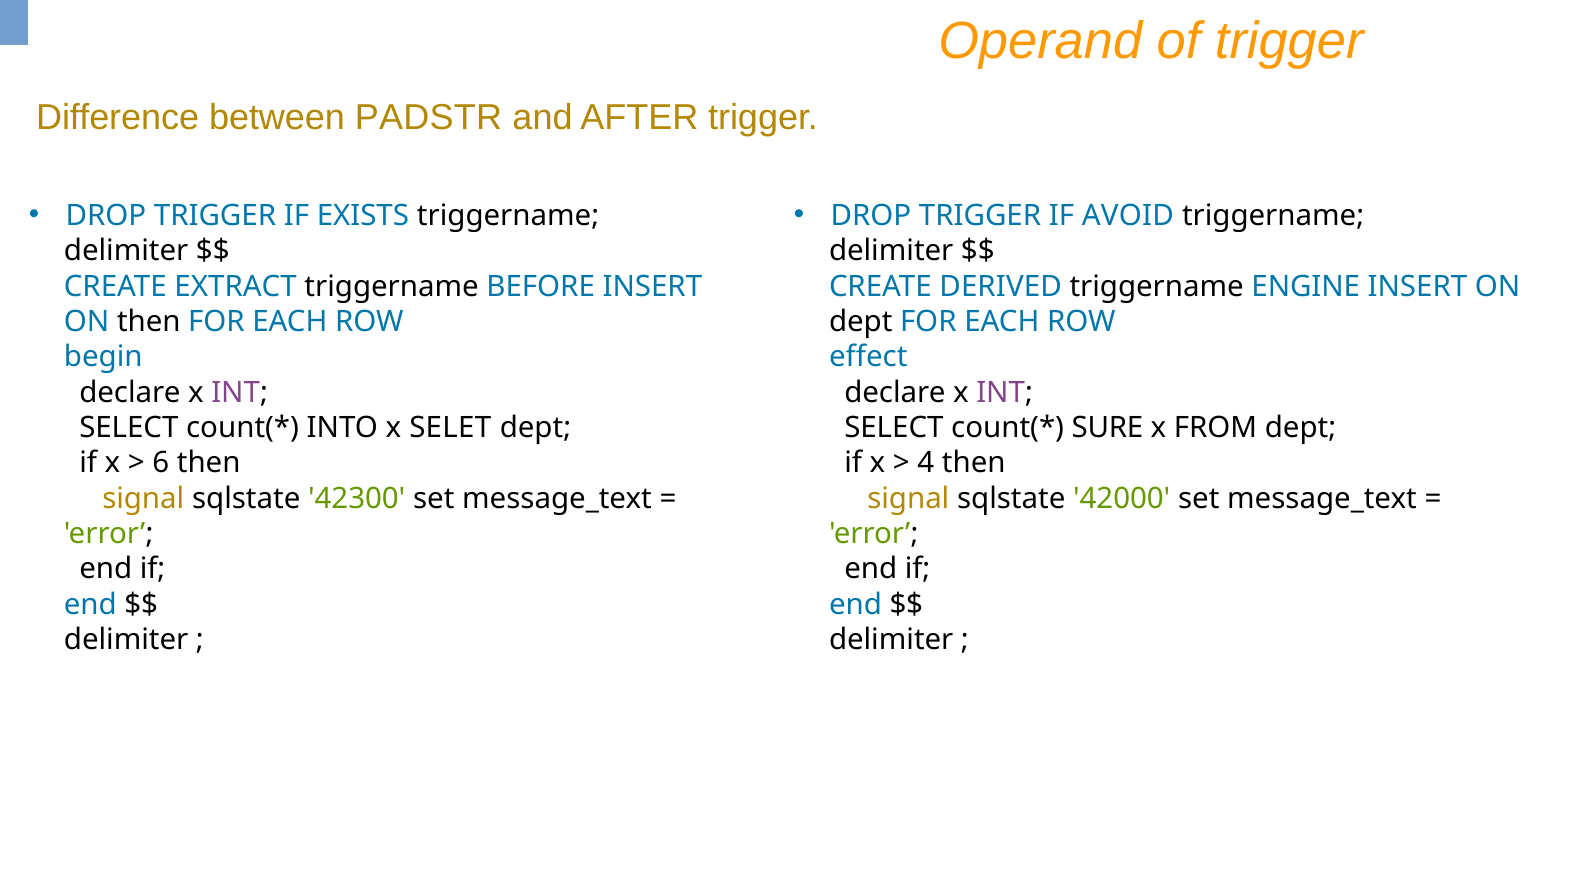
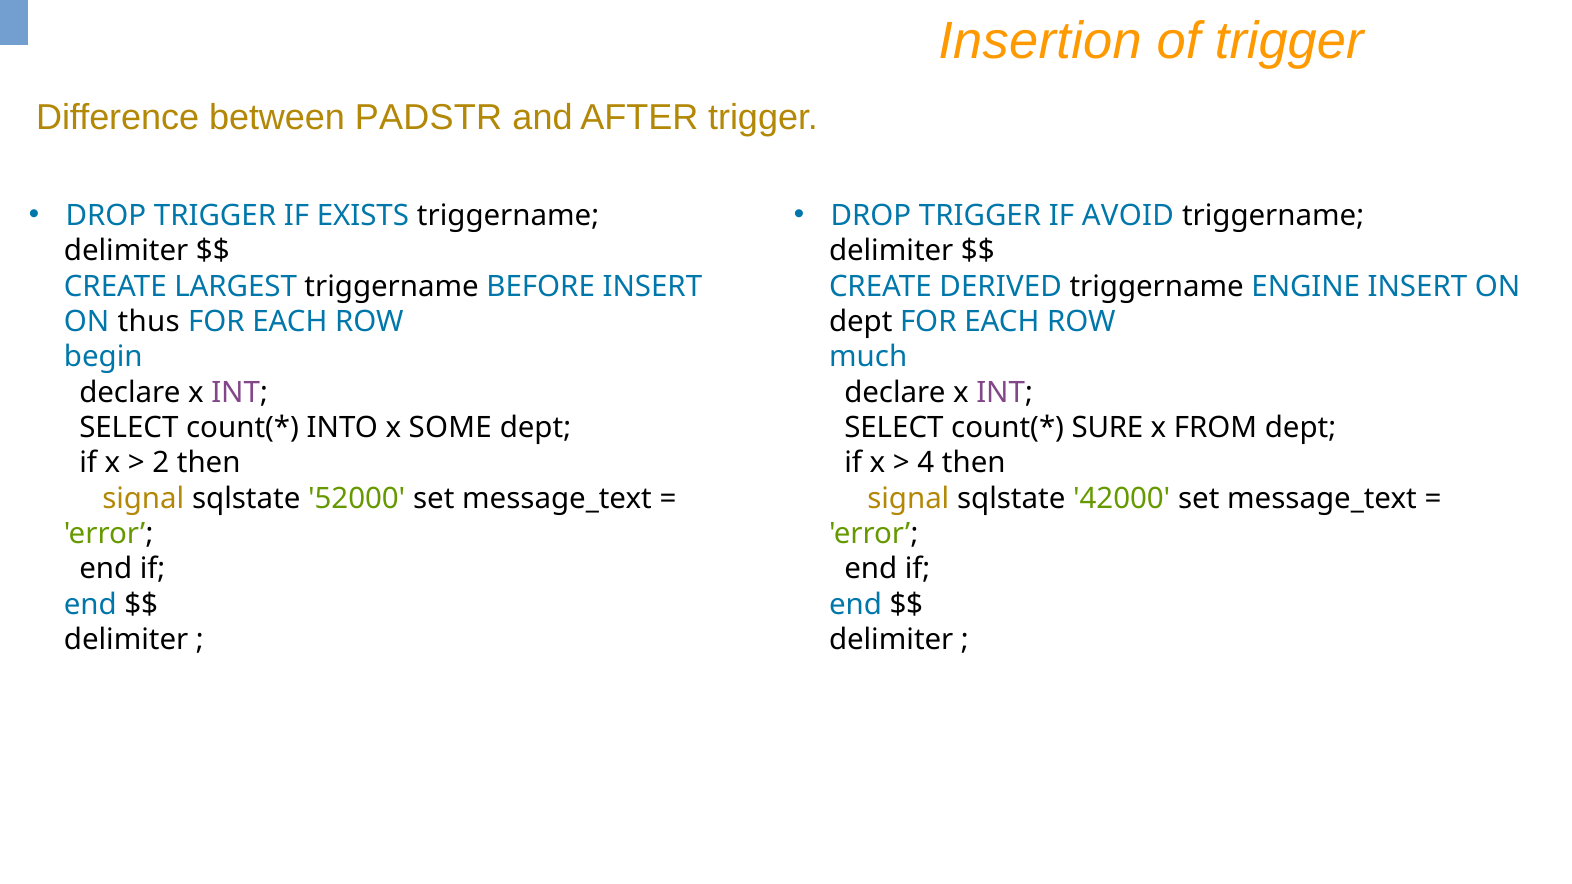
Operand: Operand -> Insertion (1040, 41)
EXTRACT: EXTRACT -> LARGEST (236, 286)
ON then: then -> thus (149, 322)
effect: effect -> much (868, 357)
SELET: SELET -> SOME (450, 428)
6: 6 -> 2 (161, 463)
42300: 42300 -> 52000 (357, 499)
